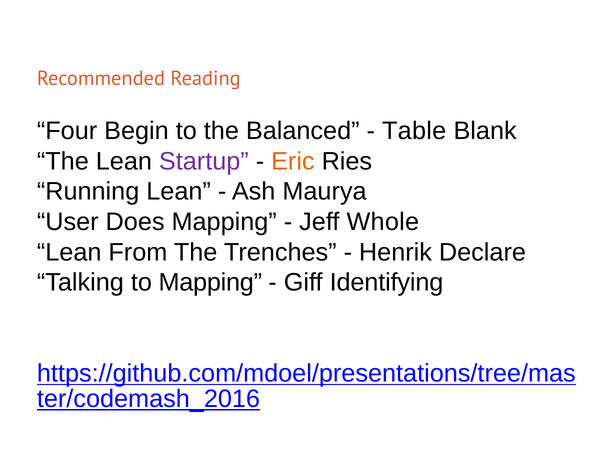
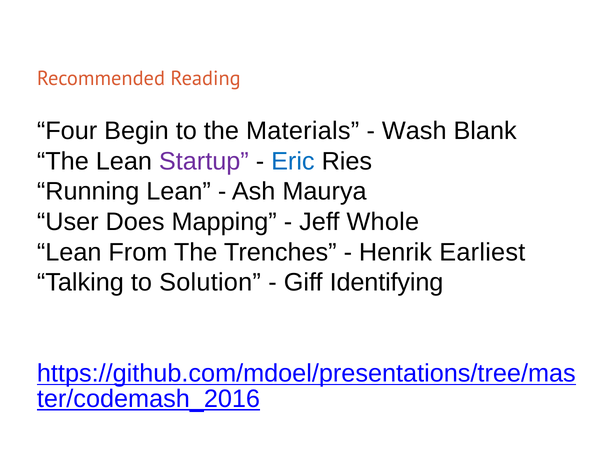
Balanced: Balanced -> Materials (303, 131)
Table: Table -> Wash (414, 131)
Eric colour: orange -> blue (293, 161)
Declare: Declare -> Earliest (482, 252)
to Mapping: Mapping -> Solution (210, 282)
